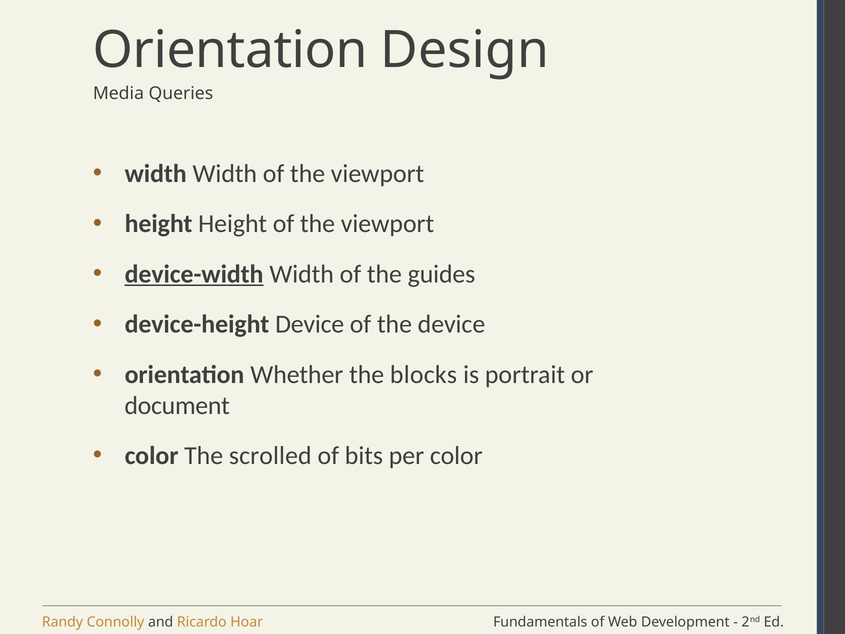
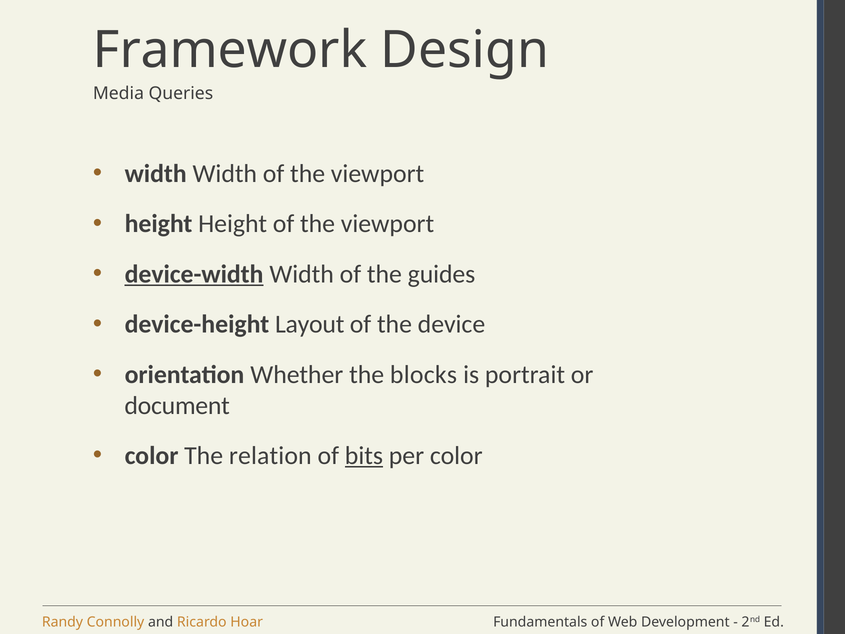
Orientation: Orientation -> Framework (230, 50)
device-height Device: Device -> Layout (310, 324)
scrolled: scrolled -> relation (270, 456)
bits underline: none -> present (364, 456)
